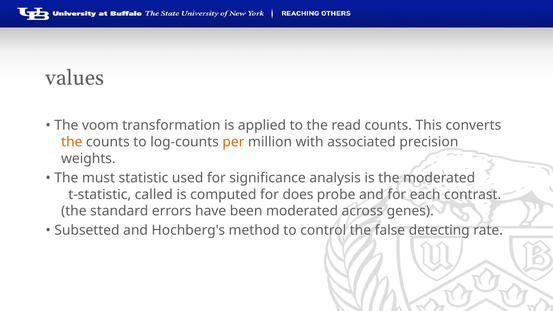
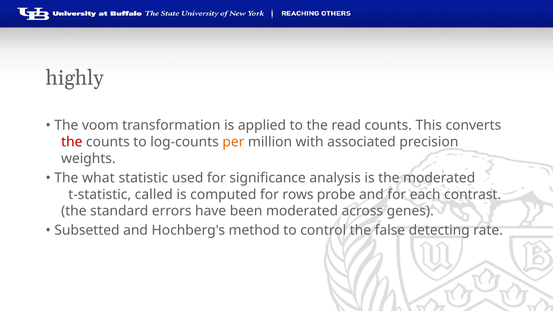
values: values -> highly (75, 78)
the colour: orange -> red (72, 142)
must: must -> what (98, 178)
does: does -> rows (298, 194)
